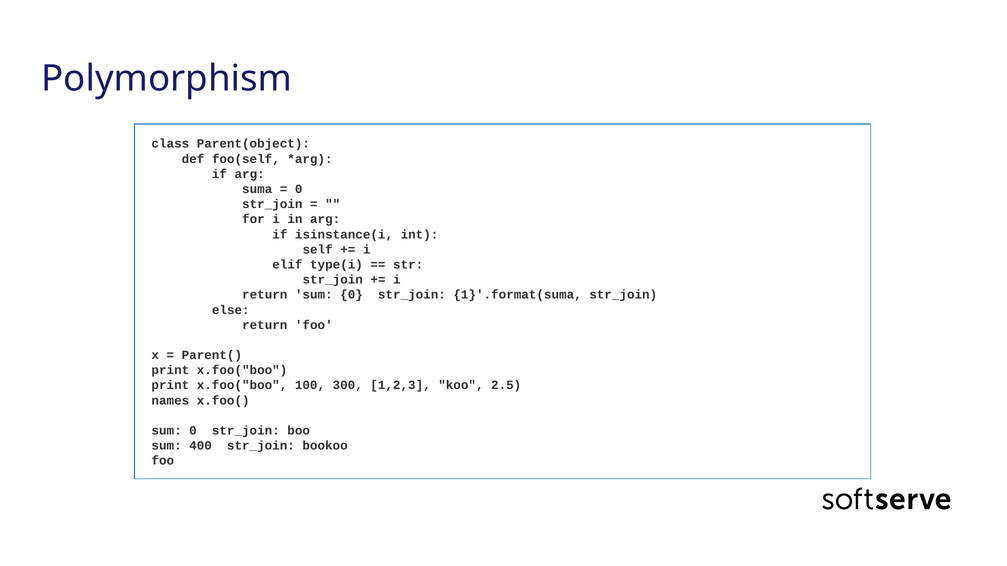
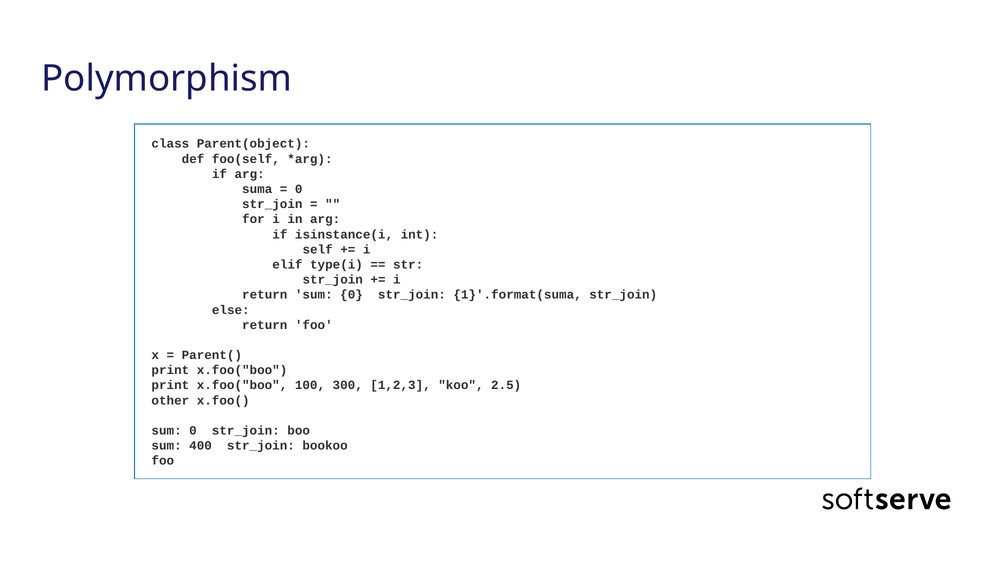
names: names -> other (170, 401)
